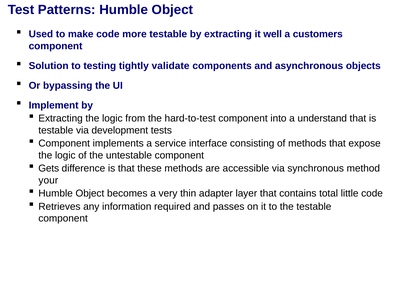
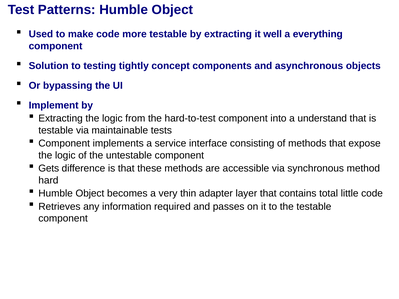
customers: customers -> everything (318, 34)
validate: validate -> concept (171, 66)
development: development -> maintainable (120, 130)
your: your -> hard (48, 180)
